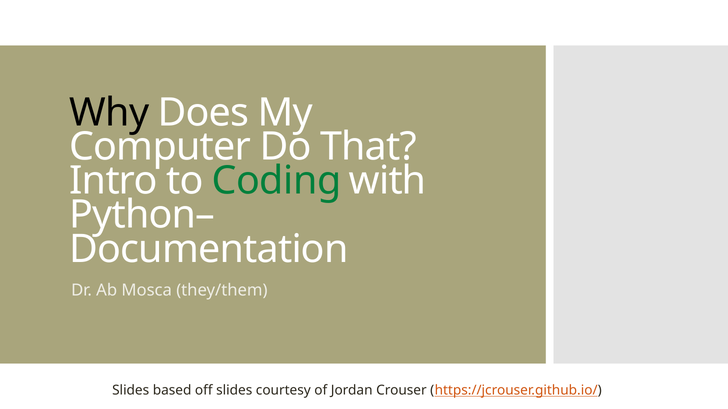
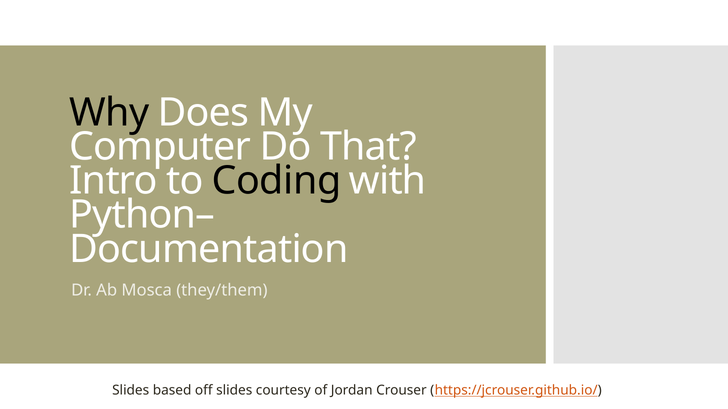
Coding colour: green -> black (276, 181)
